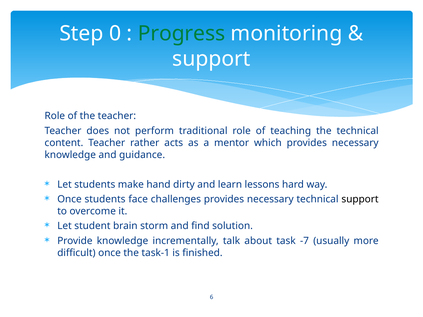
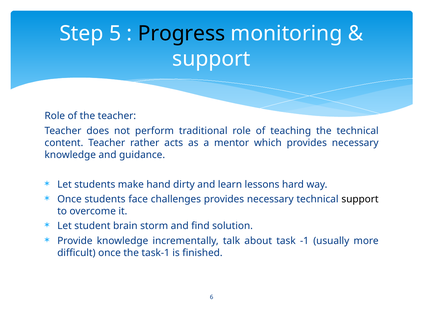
0: 0 -> 5 (115, 33)
Progress colour: green -> black (181, 33)
-7: -7 -> -1 (304, 241)
